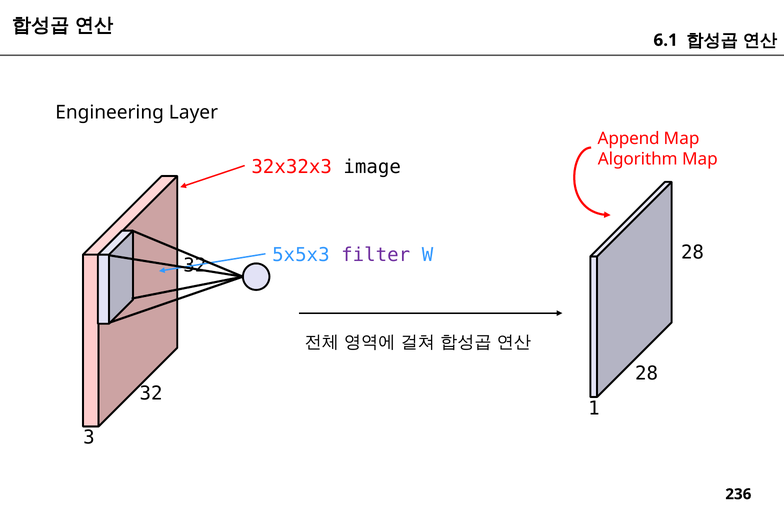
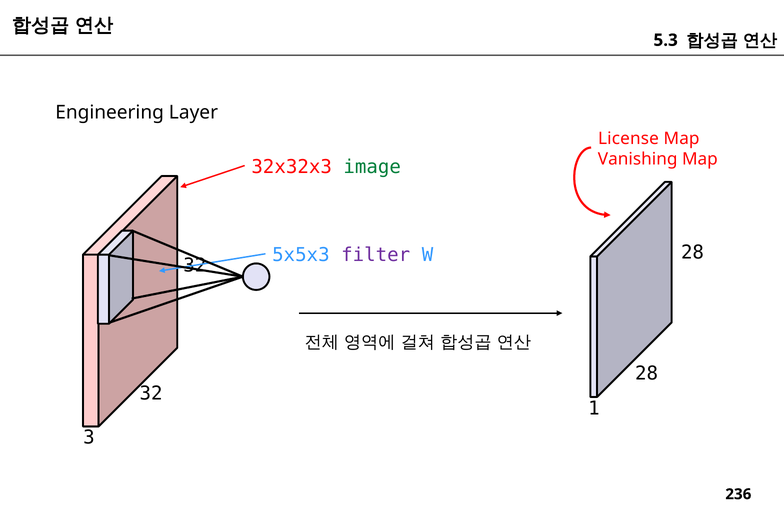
6.1: 6.1 -> 5.3 (666, 40)
Append: Append -> License (628, 138)
Algorithm: Algorithm -> Vanishing (638, 159)
image colour: black -> green (372, 167)
